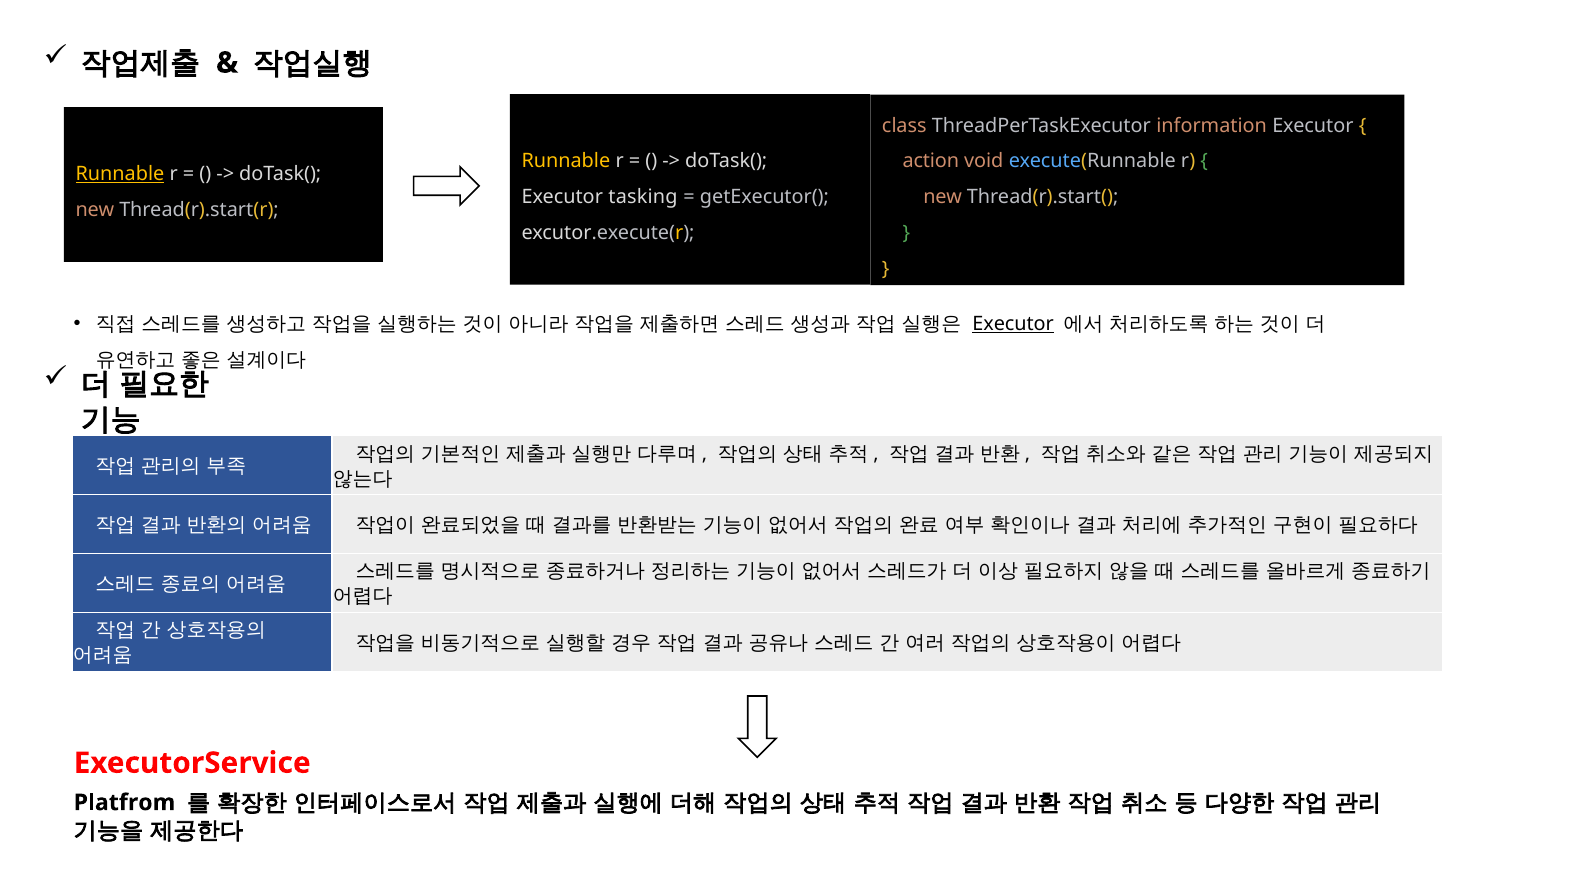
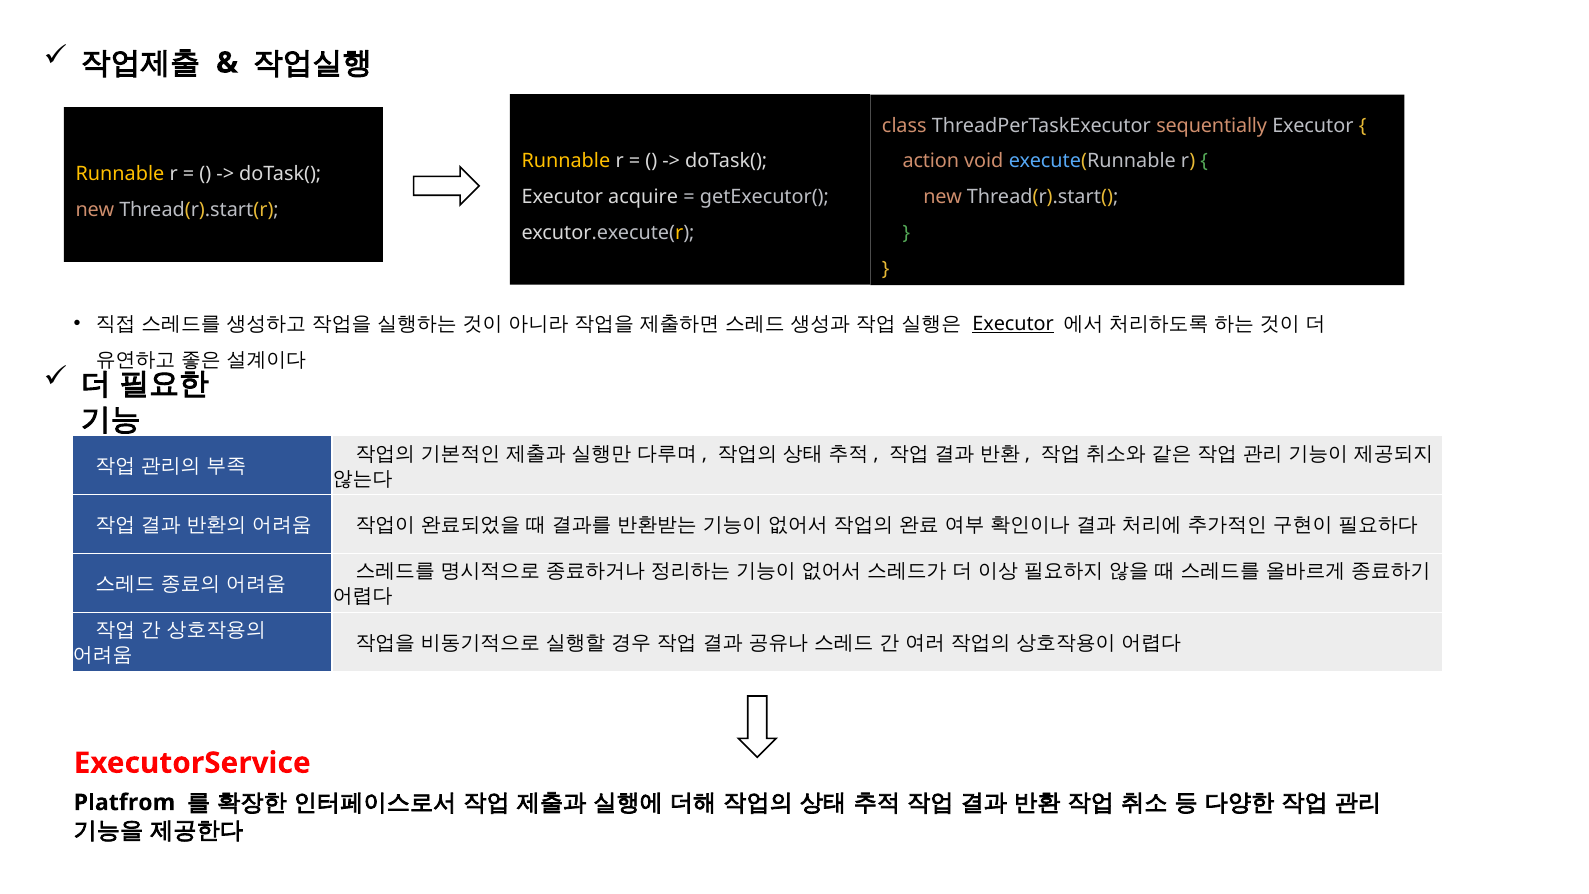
information: information -> sequentially (1212, 126)
Runnable underline: present -> none (120, 174)
tasking: tasking -> acquire (643, 197)
